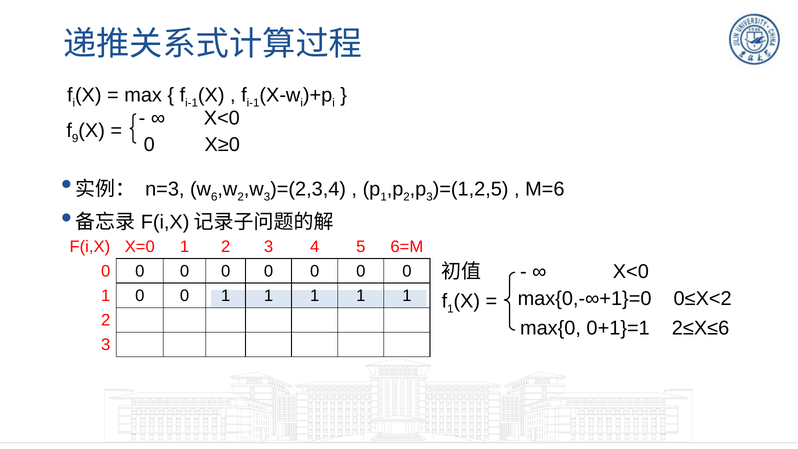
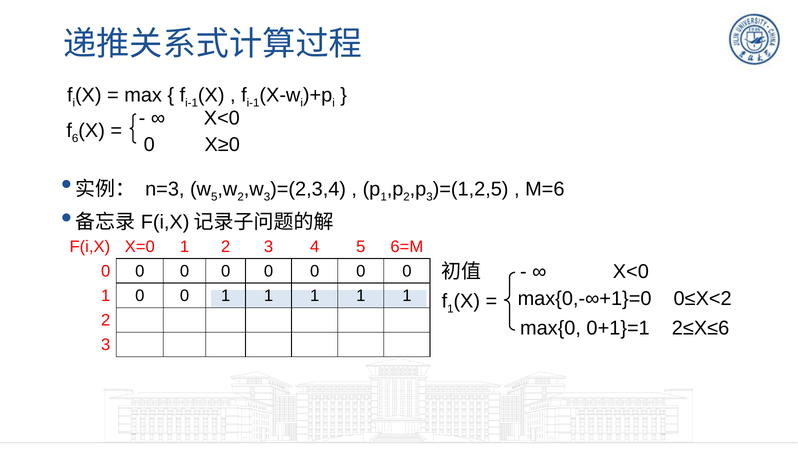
9: 9 -> 6 (75, 139)
6: 6 -> 5 (214, 197)
